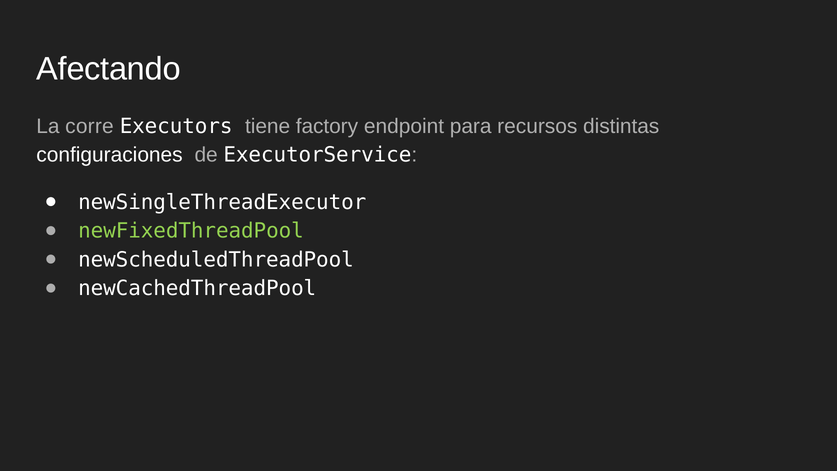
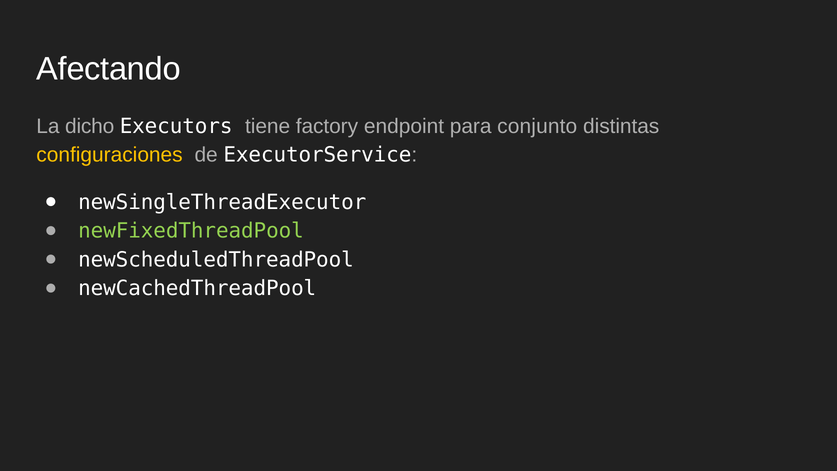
corre: corre -> dicho (90, 126)
recursos: recursos -> conjunto (537, 126)
configuraciones colour: white -> yellow (110, 155)
